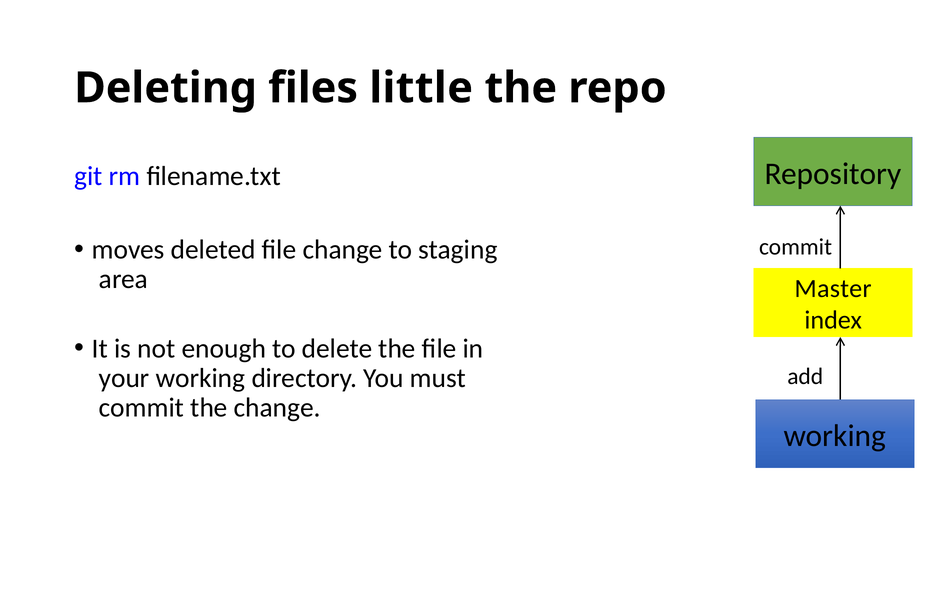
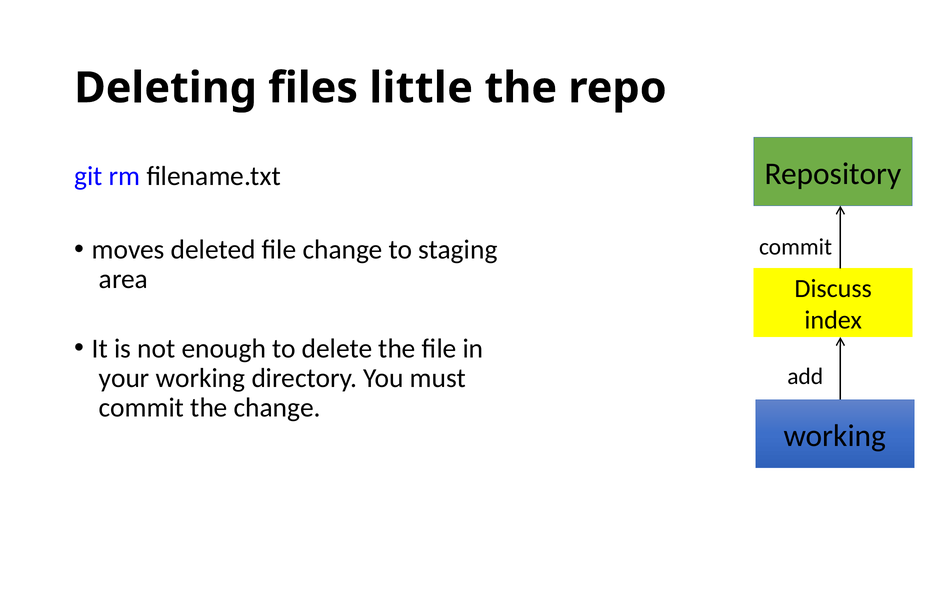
Master: Master -> Discuss (833, 288)
